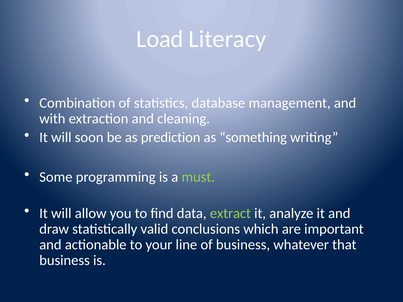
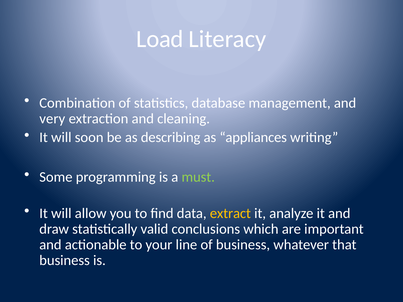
with: with -> very (52, 119)
prediction: prediction -> describing (171, 138)
something: something -> appliances (253, 138)
extract colour: light green -> yellow (230, 214)
